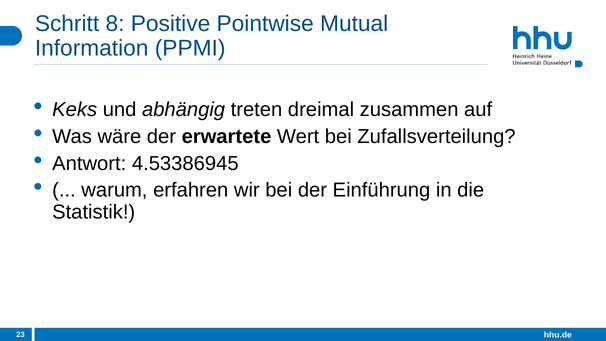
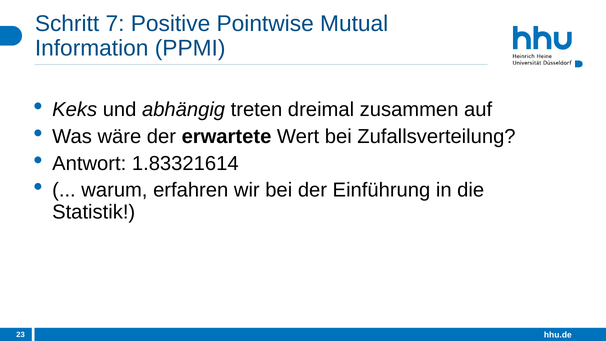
8: 8 -> 7 (115, 24)
4.53386945: 4.53386945 -> 1.83321614 (185, 164)
